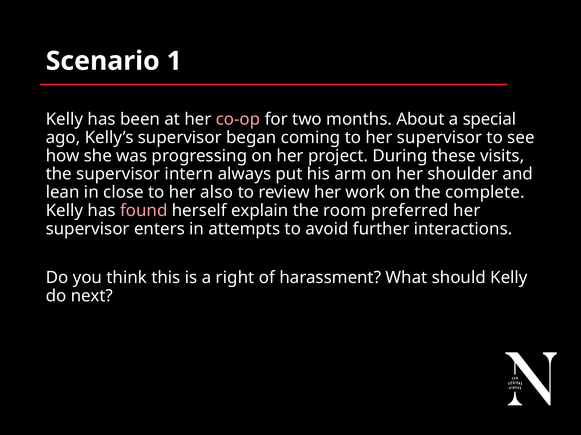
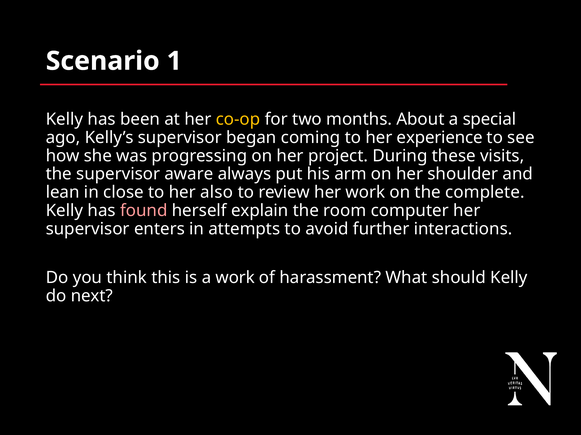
co-op colour: pink -> yellow (238, 119)
to her supervisor: supervisor -> experience (440, 138)
intern: intern -> aware (189, 174)
preferred: preferred -> computer (410, 211)
a right: right -> work (235, 278)
